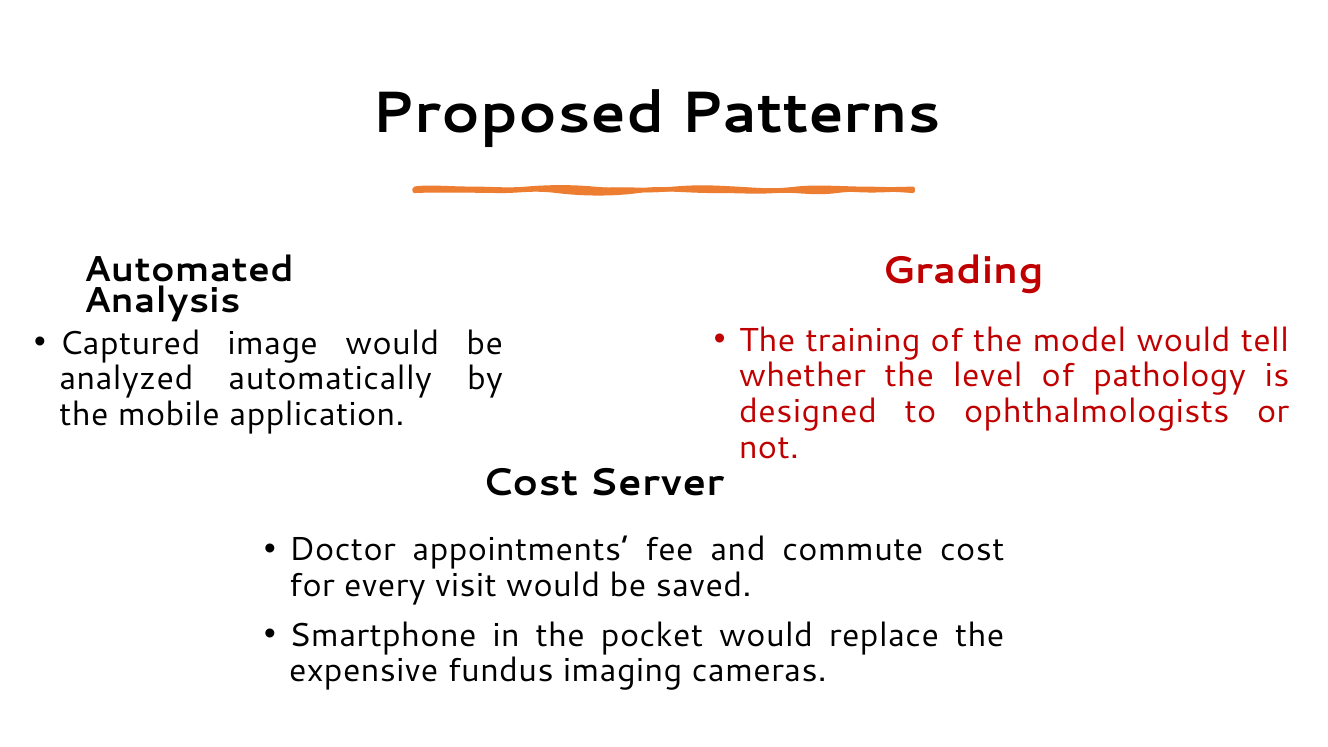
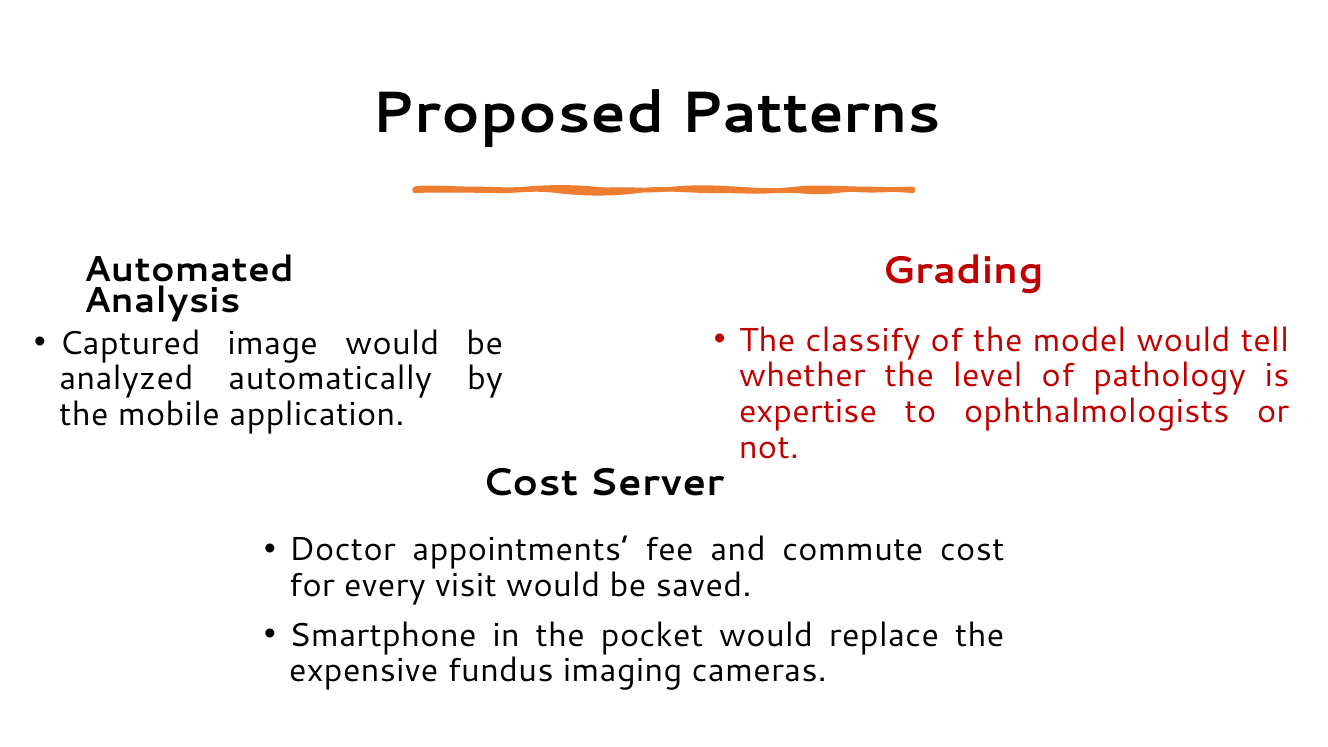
training: training -> classify (863, 340)
designed: designed -> expertise (808, 412)
